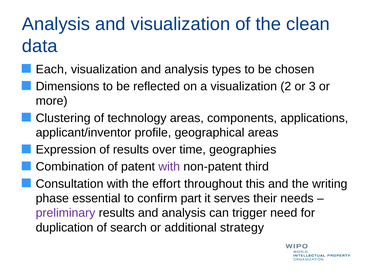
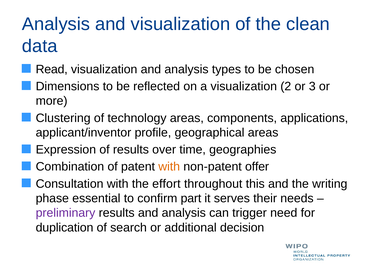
Each: Each -> Read (52, 69)
with colour: purple -> orange (169, 167)
third: third -> offer (257, 167)
strategy: strategy -> decision (242, 228)
